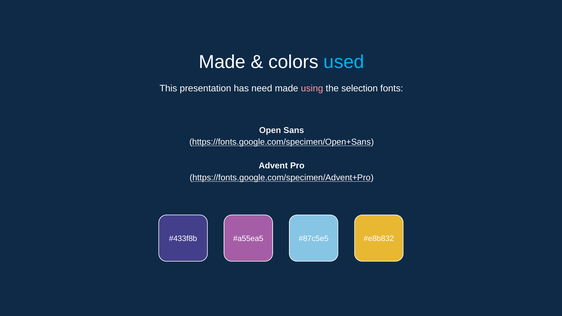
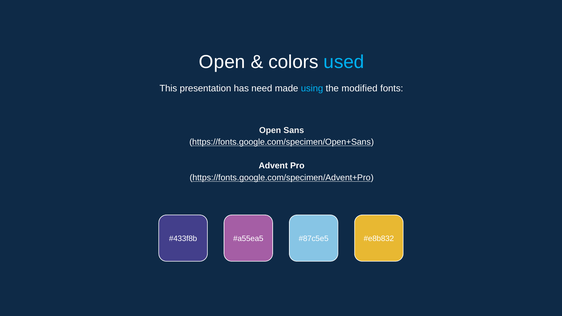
Made: Made -> Open (222, 62)
using colour: pink -> light blue (312, 88)
selection: selection -> modified (360, 88)
